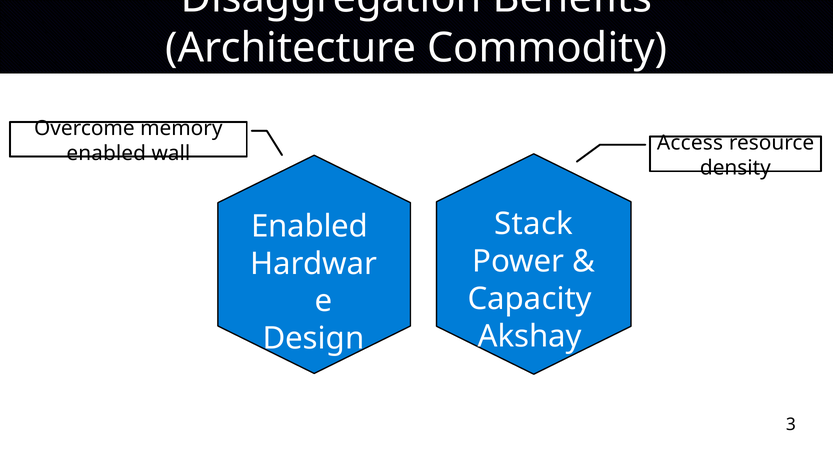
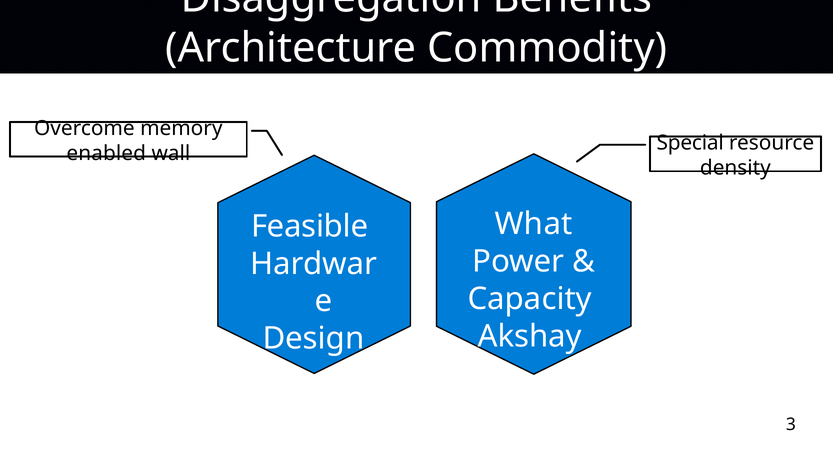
Access: Access -> Special (690, 143)
Stack: Stack -> What (534, 224)
Enabled: Enabled -> Feasible (310, 227)
